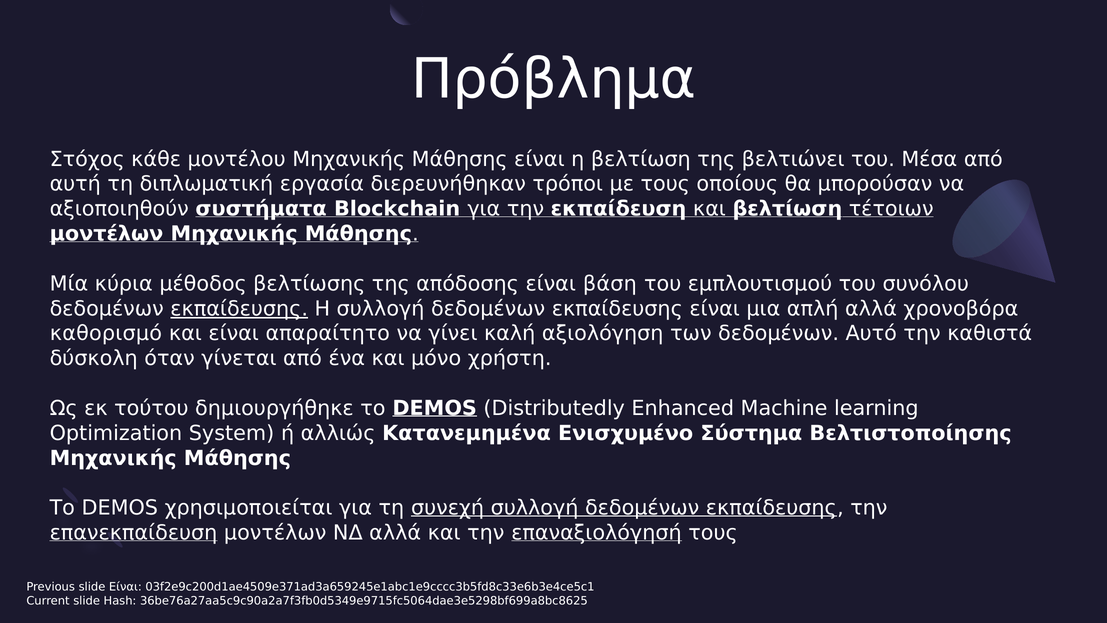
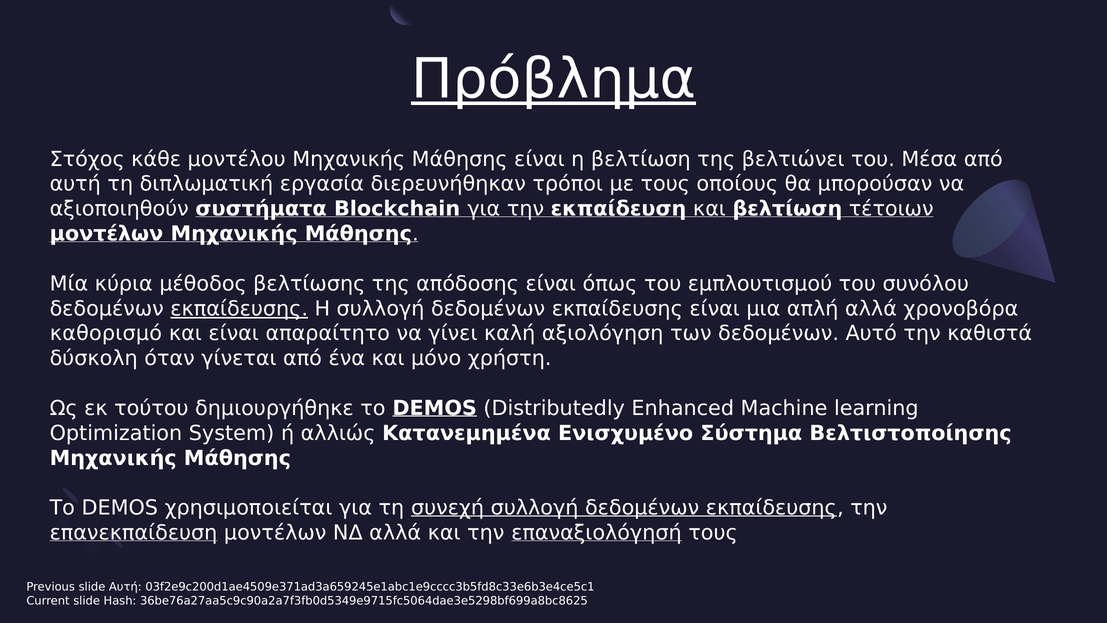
Πρόβλημα underline: none -> present (554, 79)
βάση: βάση -> όπως (610, 284)
slide Είναι: Είναι -> Αυτή (125, 587)
